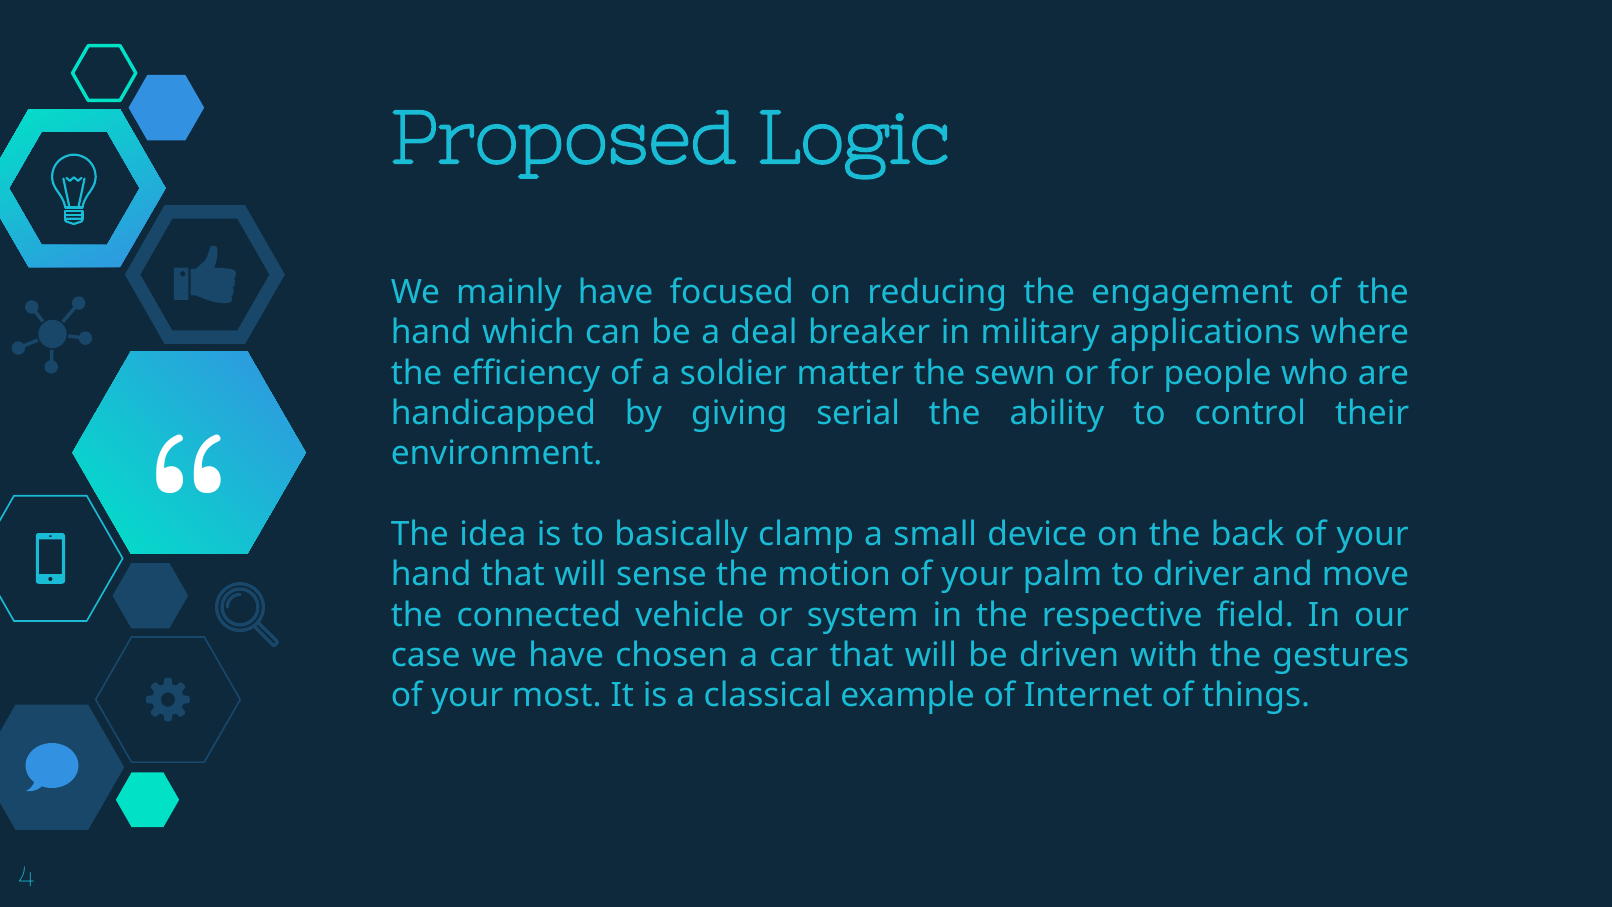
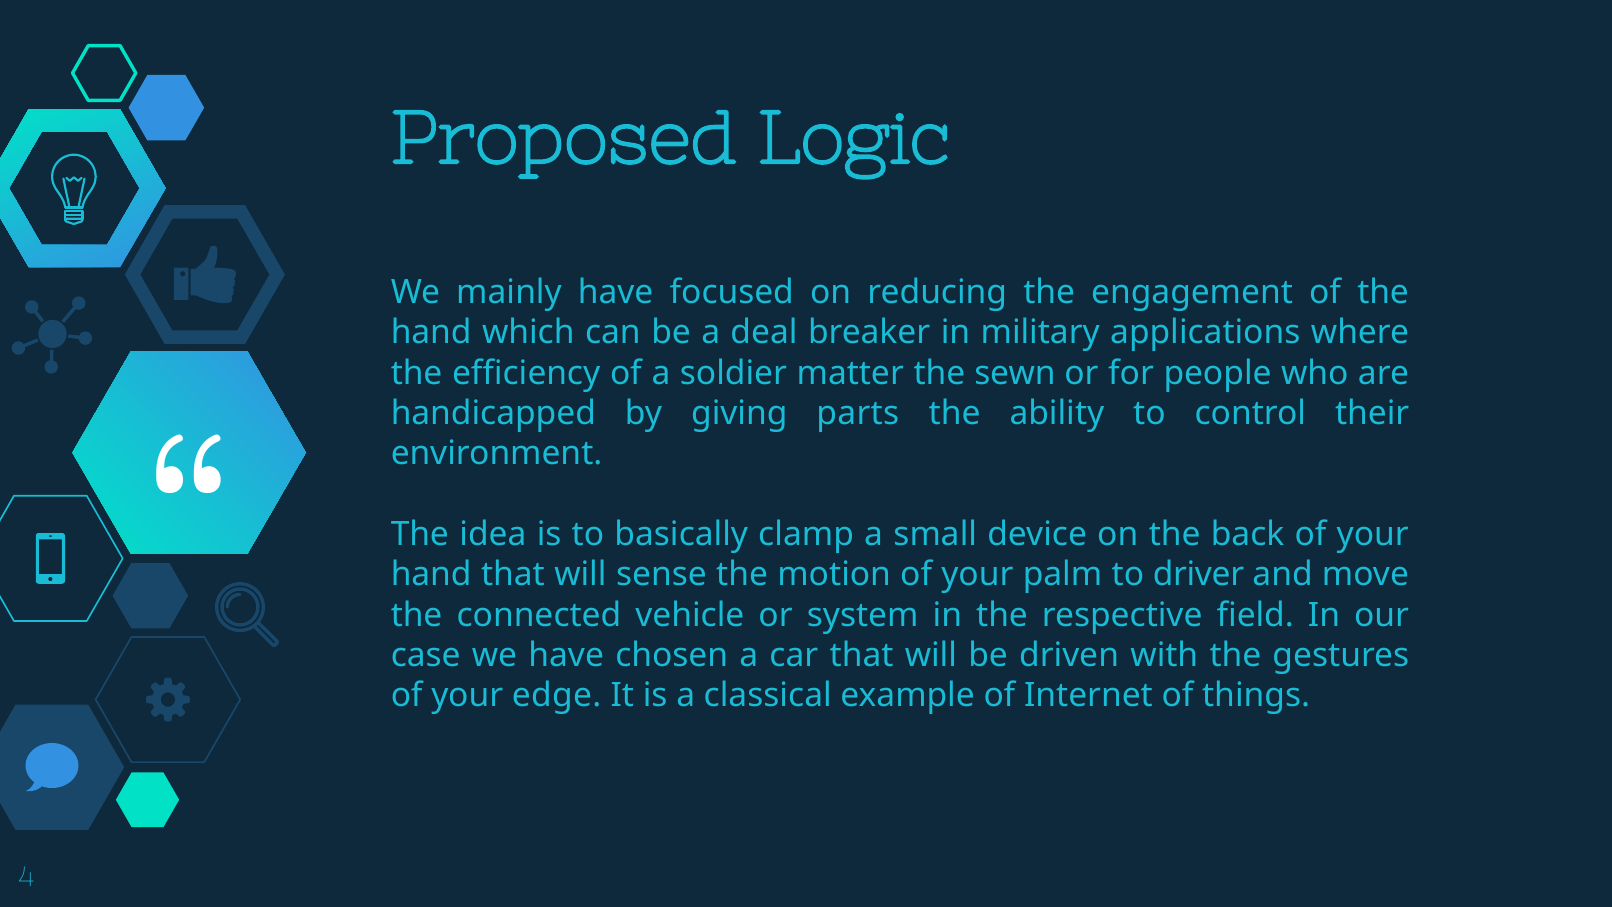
serial: serial -> parts (858, 413)
most: most -> edge (557, 695)
